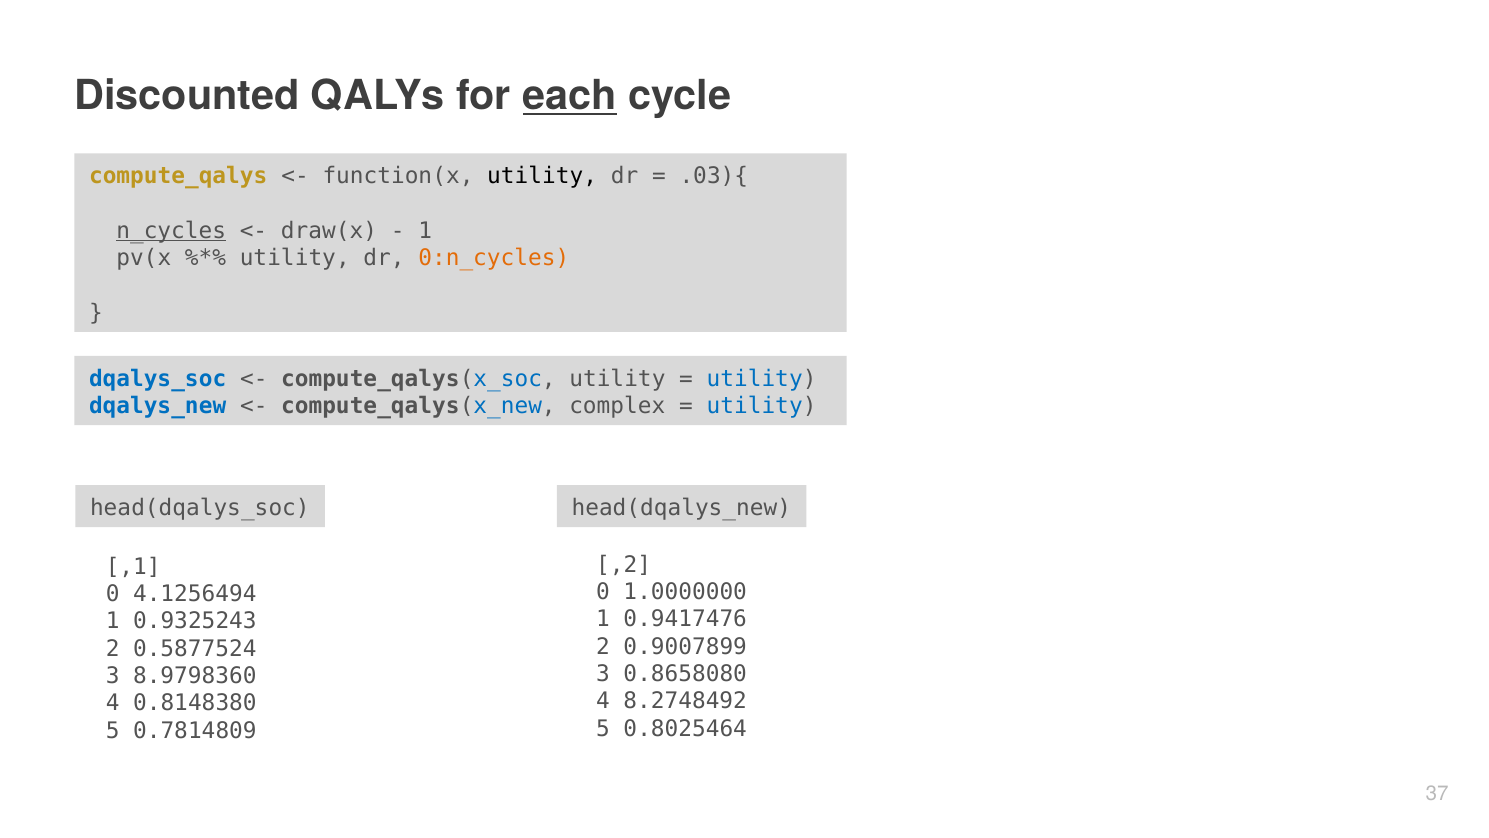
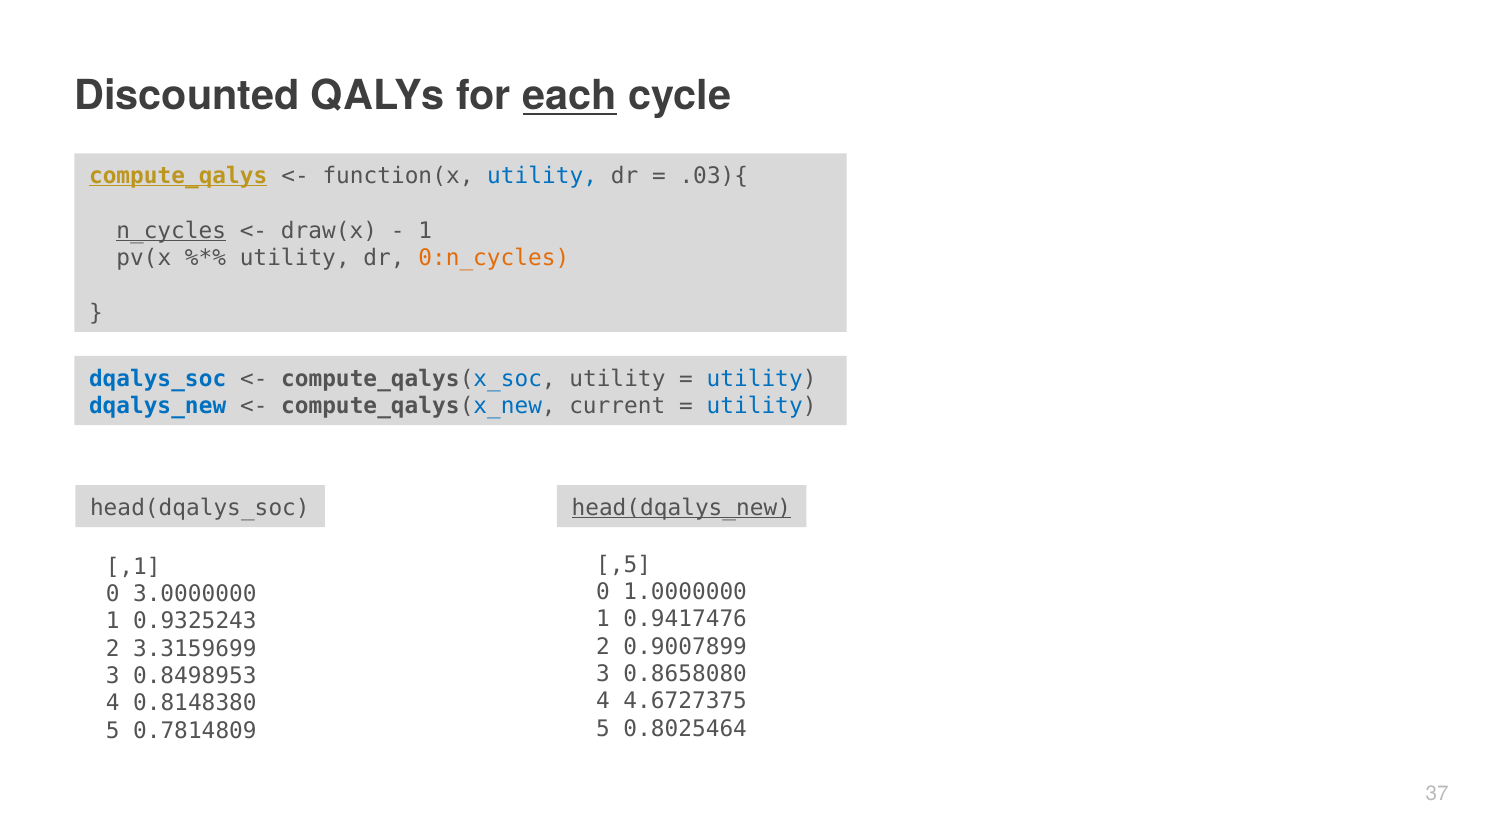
compute_qalys underline: none -> present (178, 176)
utility colour: black -> blue (542, 176)
complex: complex -> current (617, 406)
head(dqalys_new underline: none -> present (681, 508)
,2: ,2 -> ,5 (624, 564)
4.1256494: 4.1256494 -> 3.0000000 (195, 594)
0.5877524: 0.5877524 -> 3.3159699 (195, 648)
8.9798360: 8.9798360 -> 0.8498953 (195, 676)
8.2748492: 8.2748492 -> 4.6727375 (685, 701)
